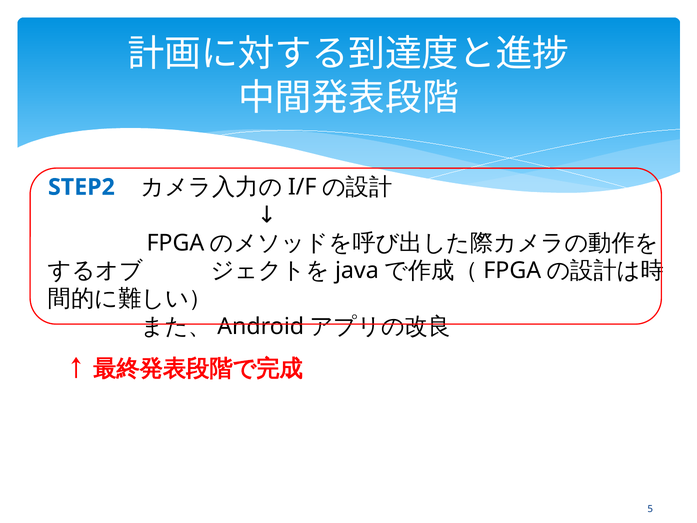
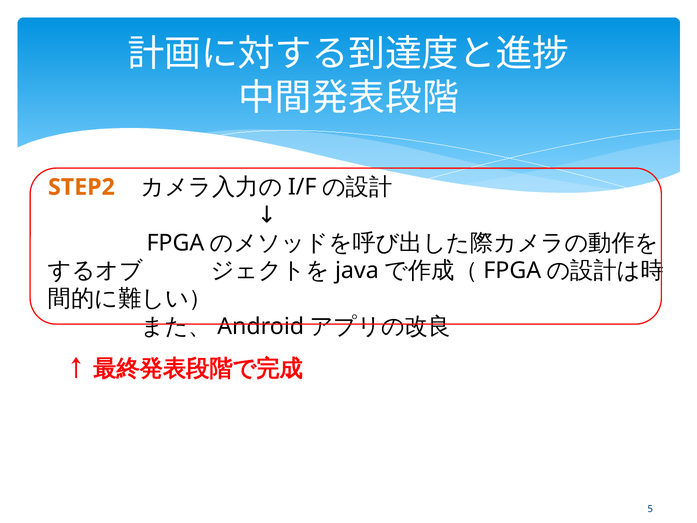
STEP2 colour: blue -> orange (81, 187)
